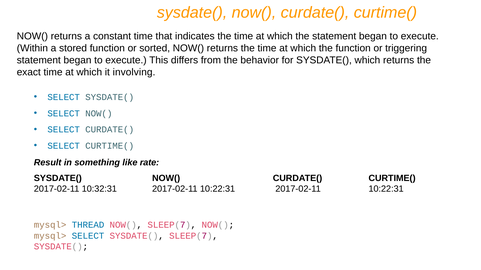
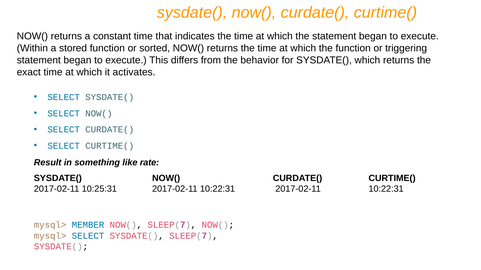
involving: involving -> activates (134, 72)
10:32:31: 10:32:31 -> 10:25:31 (99, 189)
THREAD: THREAD -> MEMBER (88, 225)
